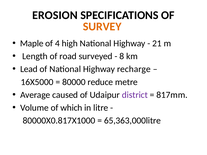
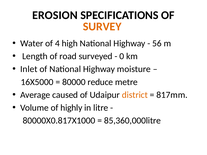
Maple: Maple -> Water (32, 43)
21: 21 -> 56 (157, 43)
8: 8 -> 0 (122, 56)
Lead: Lead -> Inlet (29, 69)
recharge: recharge -> moisture (134, 69)
district colour: purple -> orange (135, 95)
which: which -> highly (71, 108)
65,363,000litre: 65,363,000litre -> 85,360,000litre (132, 121)
